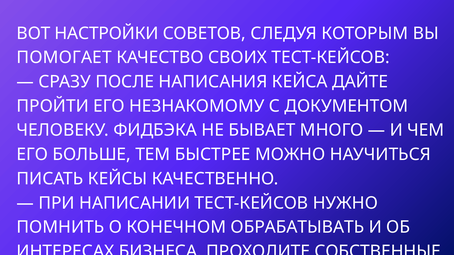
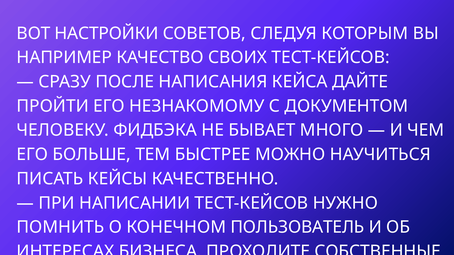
ПОМОГАЕТ: ПОМОГАЕТ -> НАПРИМЕР (64, 58)
ОБРАБАТЫВАТЬ: ОБРАБАТЫВАТЬ -> ПОЛЬЗОВАТЕЛЬ (297, 228)
